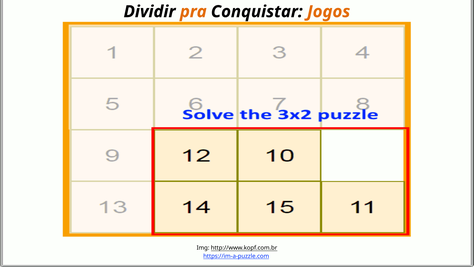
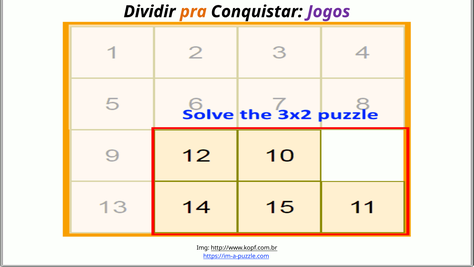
Jogos colour: orange -> purple (329, 12)
